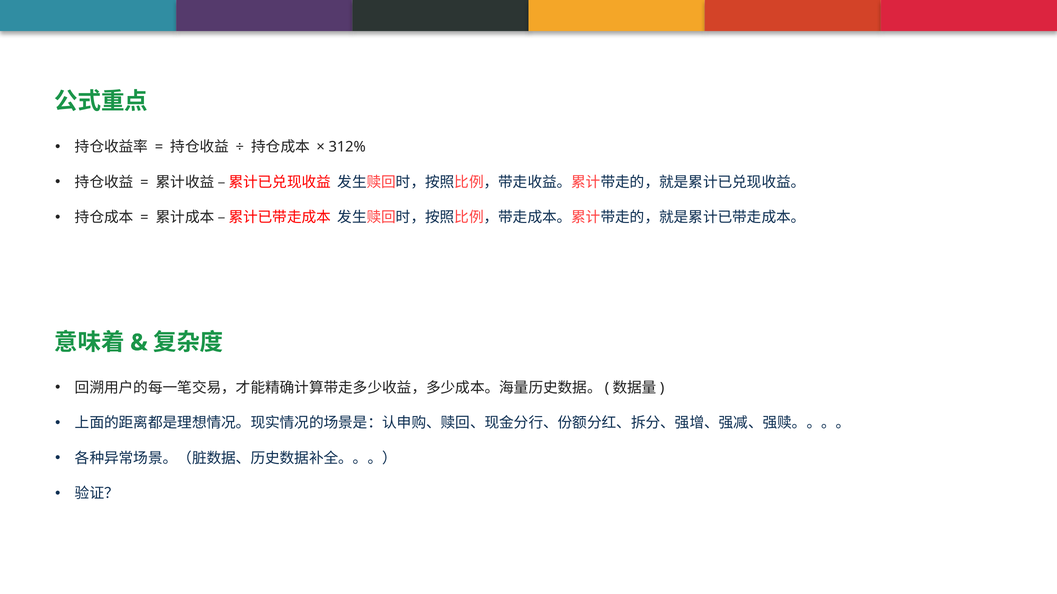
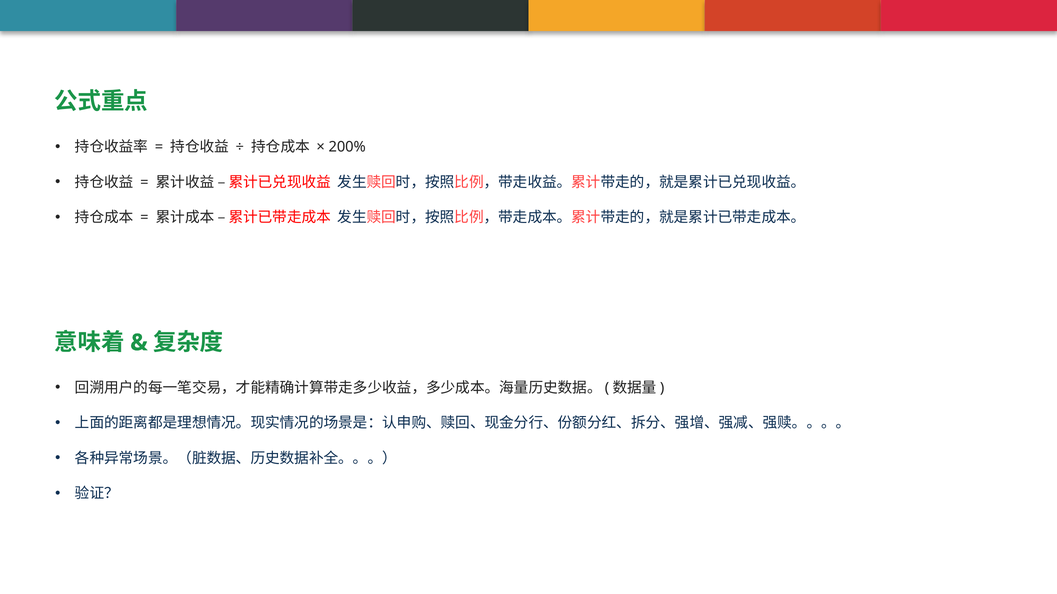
312%: 312% -> 200% (347, 147)
